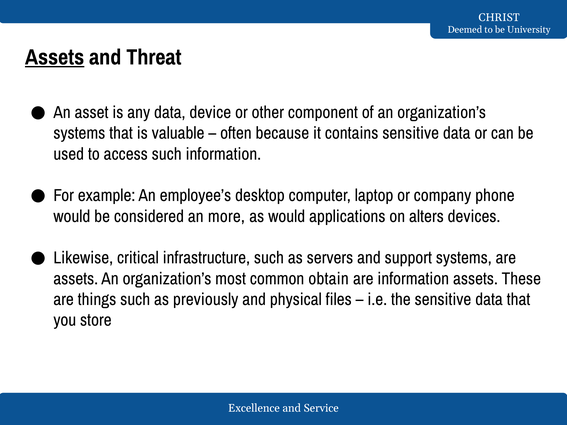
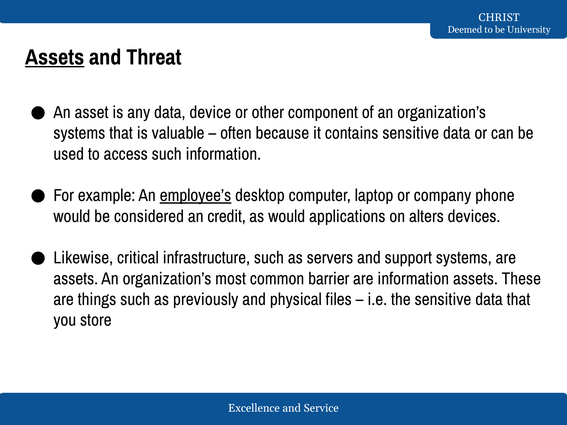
employee’s underline: none -> present (195, 196)
more: more -> credit (227, 216)
obtain: obtain -> barrier (329, 279)
